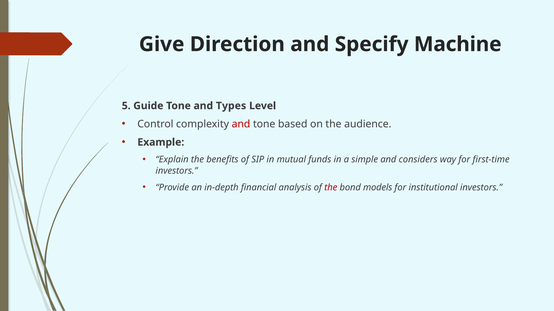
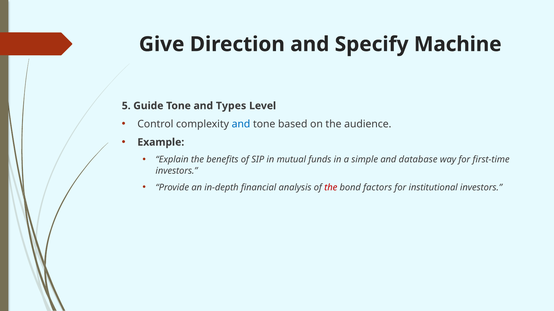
and colour: red -> blue (241, 124)
considers: considers -> database (418, 160)
models: models -> factors (378, 188)
